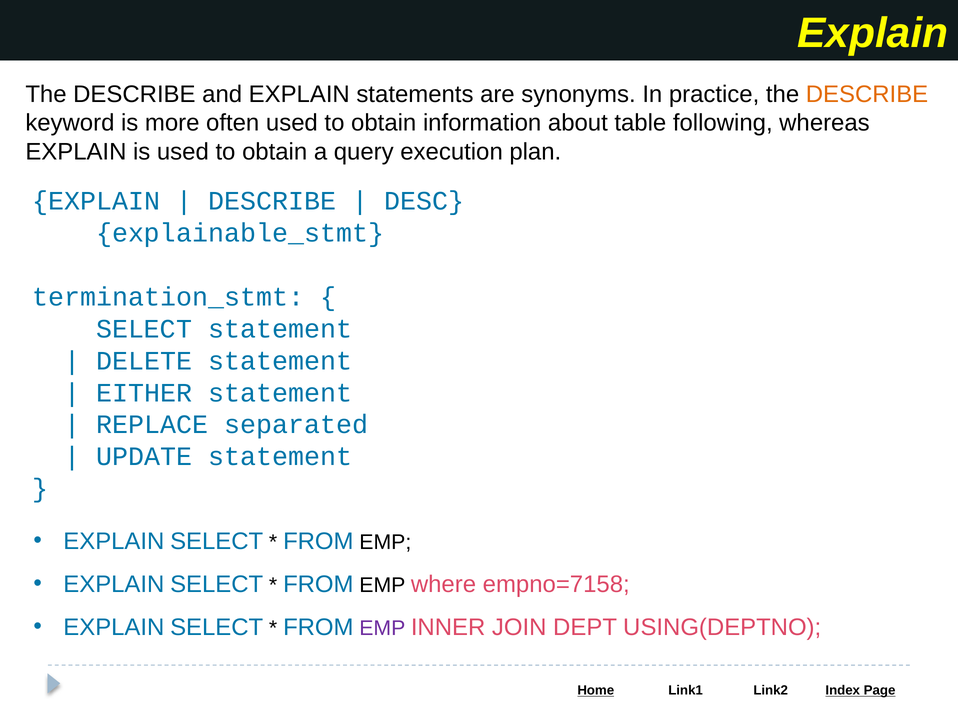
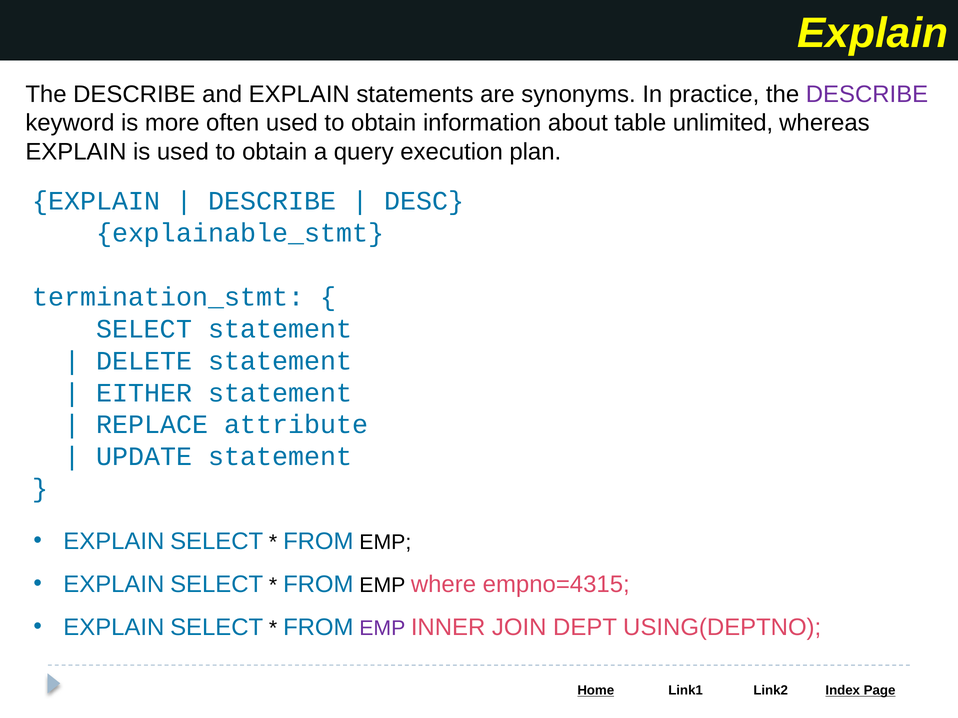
DESCRIBE colour: orange -> purple (867, 94)
following: following -> unlimited (723, 123)
separated: separated -> attribute (296, 425)
empno=7158: empno=7158 -> empno=4315 (556, 585)
